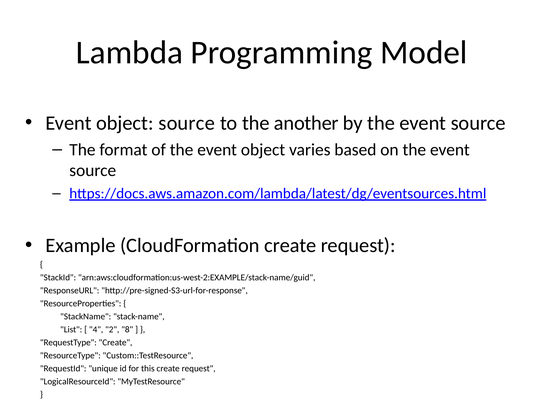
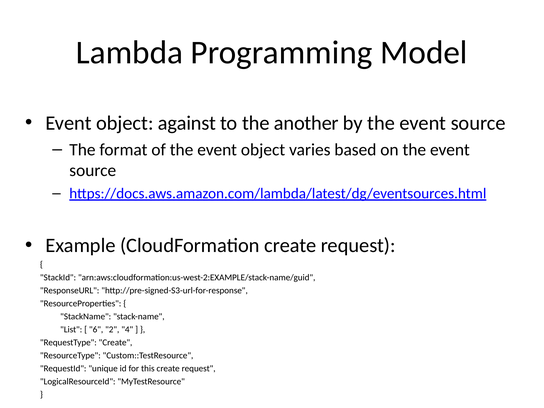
object source: source -> against (187, 123)
4: 4 -> 6 (96, 330)
8: 8 -> 4 (127, 330)
